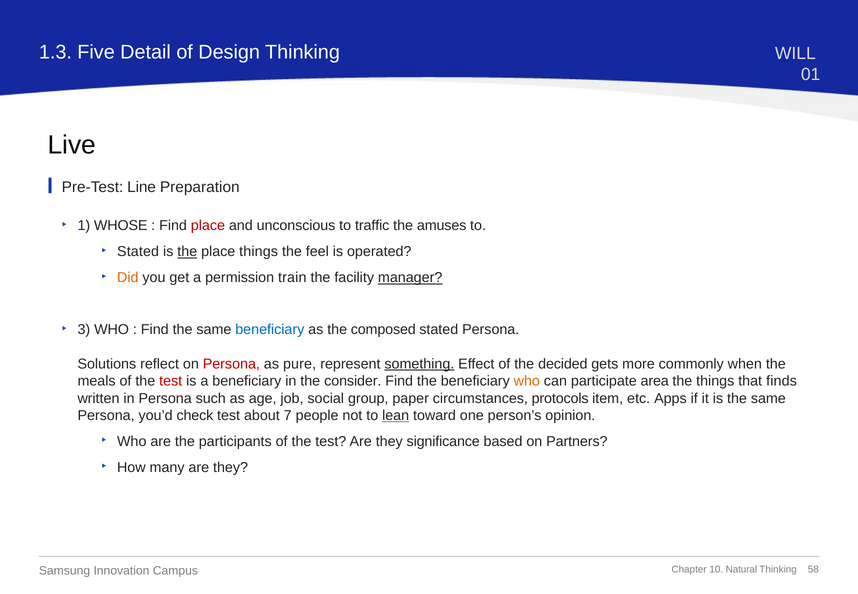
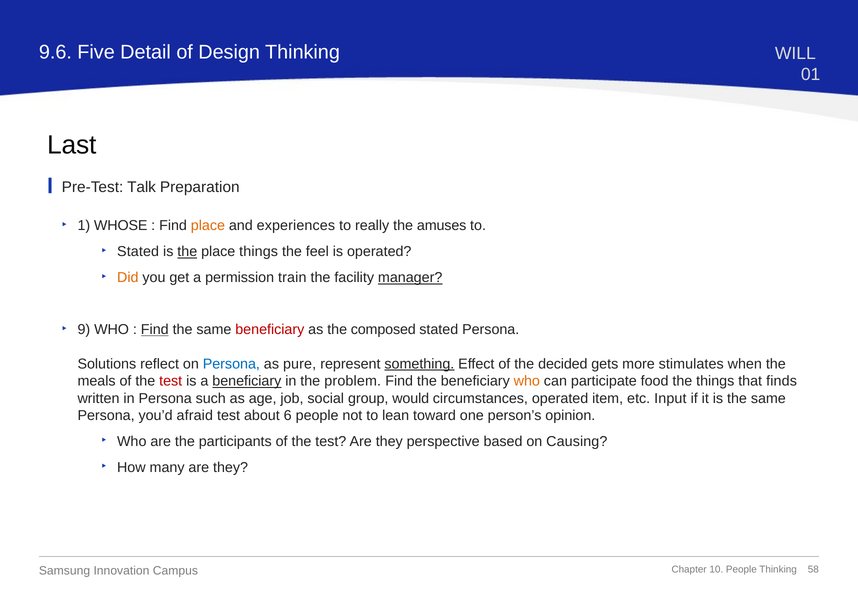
1.3: 1.3 -> 9.6 (55, 52)
Live: Live -> Last (72, 145)
Line: Line -> Talk (142, 187)
place colour: red -> orange (208, 226)
unconscious: unconscious -> experiences (296, 226)
traffic: traffic -> really (372, 226)
3: 3 -> 9 (84, 330)
Find underline: none -> present (155, 330)
beneficiary colour: blue -> red (270, 330)
Persona colour: red -> blue (231, 364)
commonly: commonly -> stimulates (691, 364)
beneficiary underline: none -> present (247, 381)
consider: consider -> problem (353, 381)
area: area -> food (655, 381)
paper: paper -> would (411, 398)
circumstances protocols: protocols -> operated (560, 398)
Apps: Apps -> Input (670, 398)
check: check -> afraid (195, 416)
7: 7 -> 6 (288, 416)
lean underline: present -> none (396, 416)
significance: significance -> perspective (443, 442)
Partners: Partners -> Causing (577, 442)
Natural: Natural -> People (741, 570)
